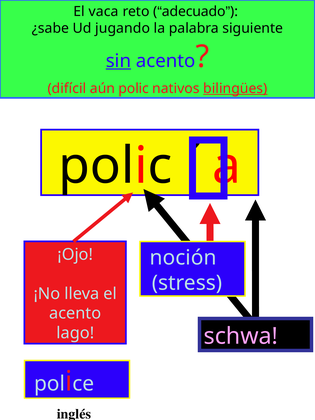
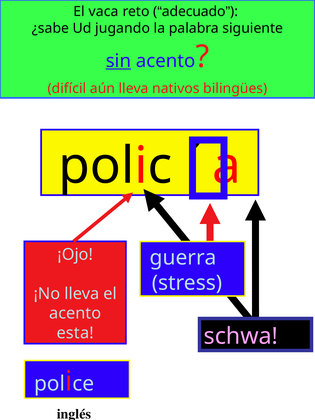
aún polic: polic -> lleva (134, 88)
bilingües underline: present -> none (235, 88)
noción: noción -> guerra (183, 258)
lago: lago -> esta (75, 333)
